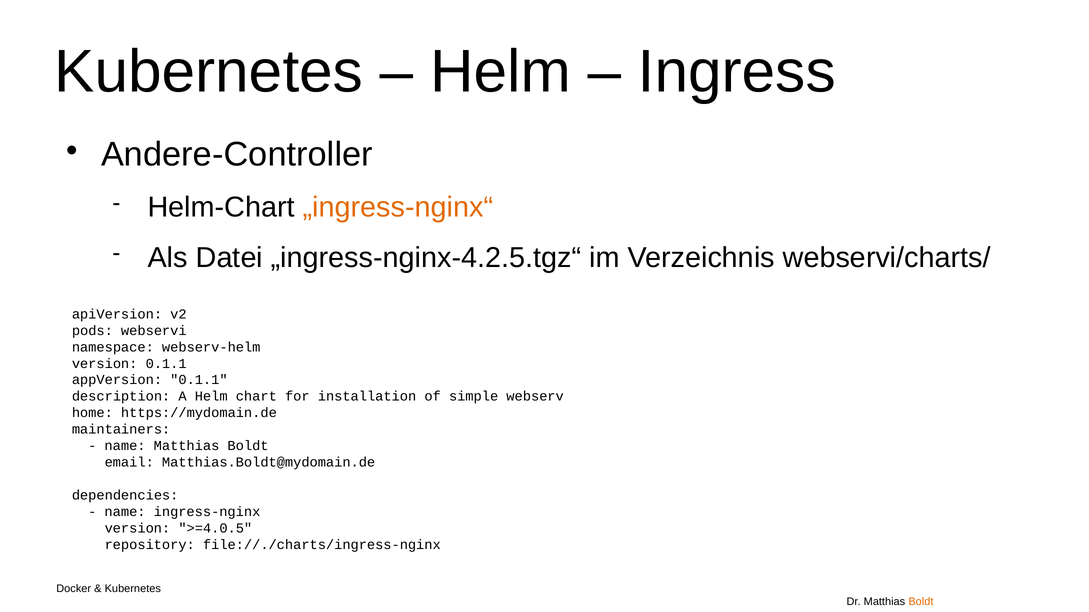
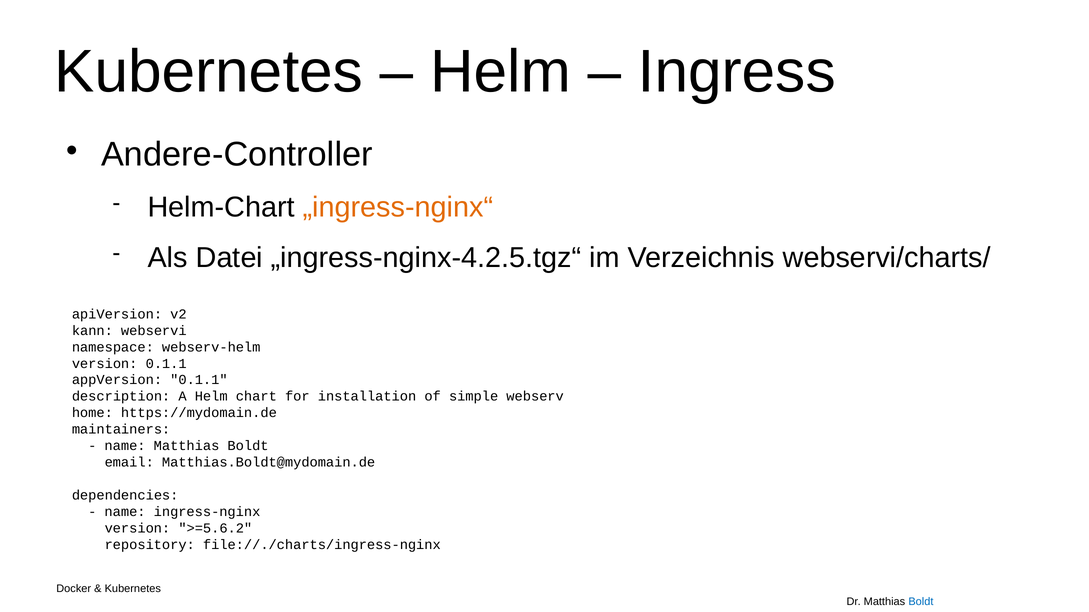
pods: pods -> kann (92, 331)
>=4.0.5: >=4.0.5 -> >=5.6.2 (215, 529)
Boldt colour: orange -> blue (921, 602)
